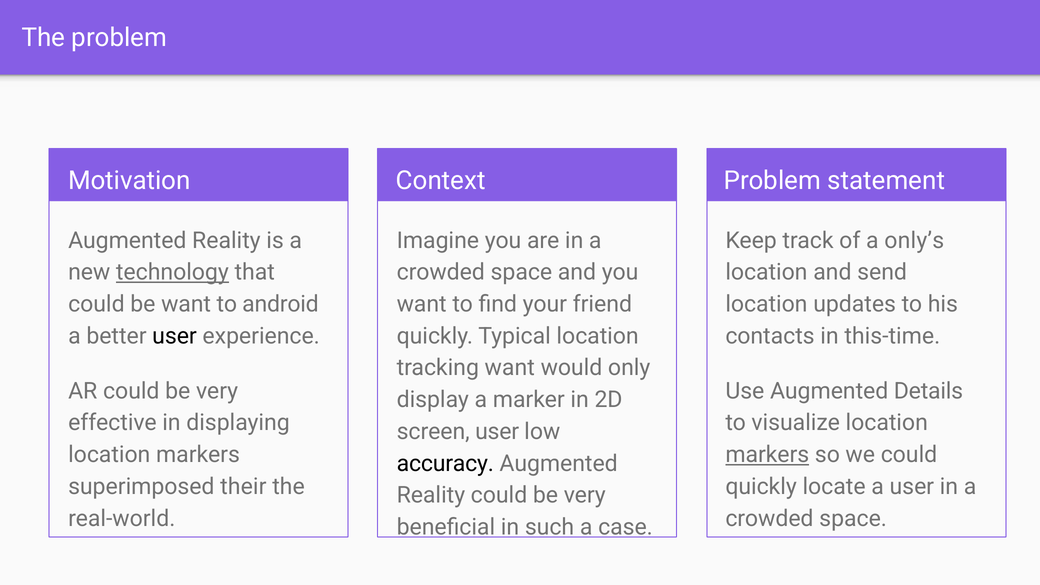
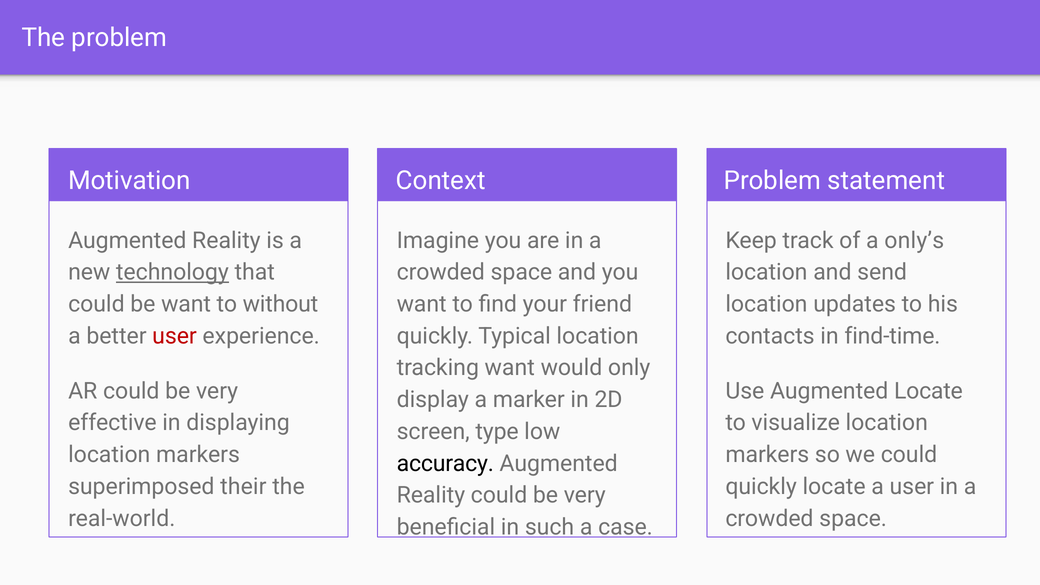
android: android -> without (280, 304)
user colour: black -> red (175, 336)
this-time: this-time -> find-time (892, 336)
Augmented Details: Details -> Locate (928, 391)
screen user: user -> type (497, 432)
markers underline: present -> none (767, 455)
